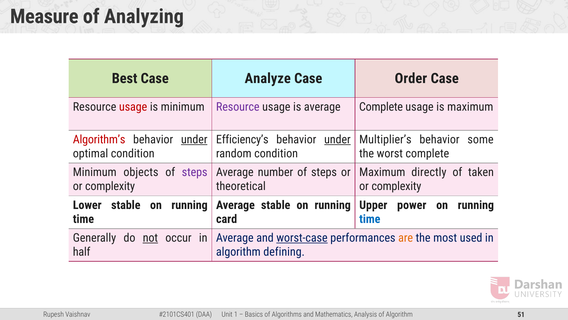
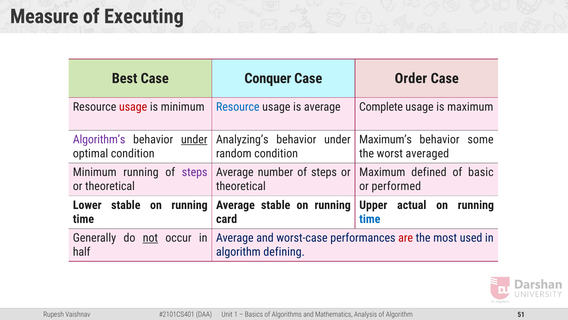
Analyzing: Analyzing -> Executing (144, 16)
Analyze: Analyze -> Conquer (268, 78)
Resource colour: purple -> blue (238, 107)
Algorithm’s colour: red -> purple (99, 139)
Efficiency’s: Efficiency’s -> Analyzing’s (242, 139)
under underline: present -> none (337, 139)
Multiplier’s: Multiplier’s -> Maximum’s (385, 139)
worst complete: complete -> averaged (427, 153)
Minimum objects: objects -> running (141, 172)
directly: directly -> defined (429, 172)
taken: taken -> basic (481, 172)
complexity: complexity -> theoretical (110, 186)
complexity: complexity -> performed (396, 186)
power: power -> actual (412, 205)
worst-case underline: present -> none (302, 237)
are colour: orange -> red (406, 237)
